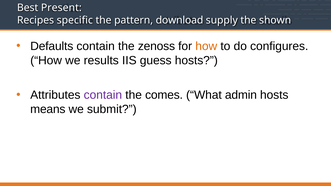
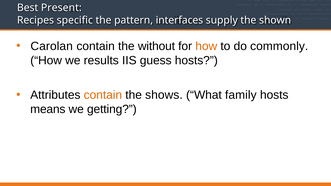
download: download -> interfaces (179, 20)
Defaults: Defaults -> Carolan (52, 46)
zenoss: zenoss -> without (156, 46)
configures: configures -> commonly (279, 46)
contain colour: purple -> orange (103, 95)
comes: comes -> shows (164, 95)
admin: admin -> family (241, 95)
submit: submit -> getting (112, 109)
